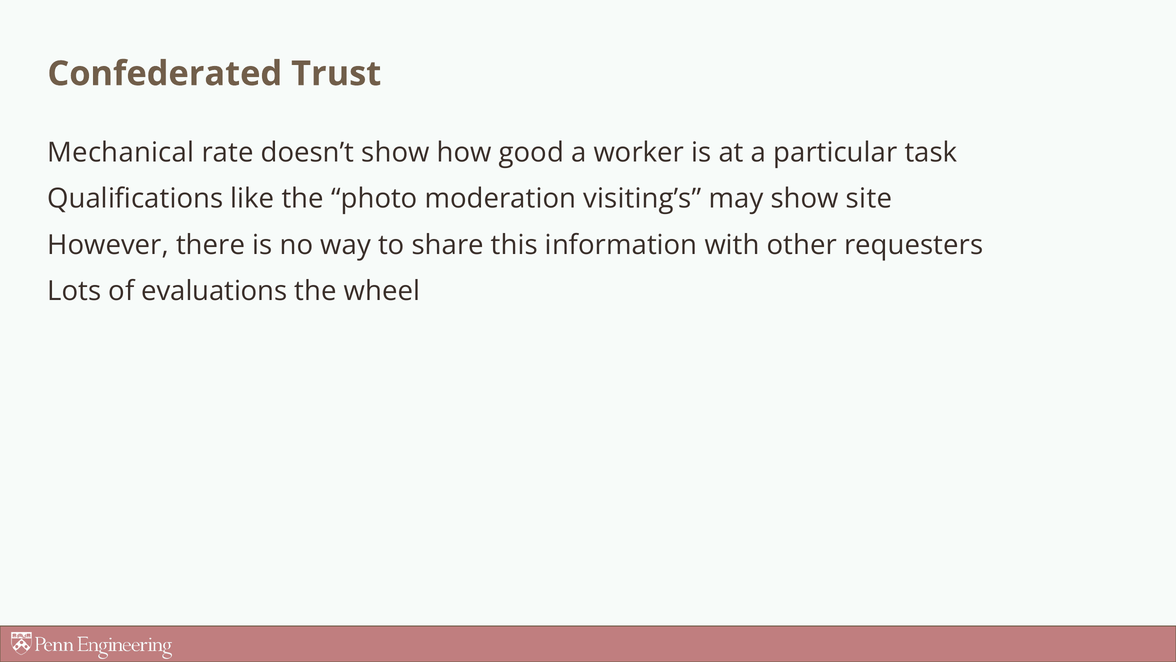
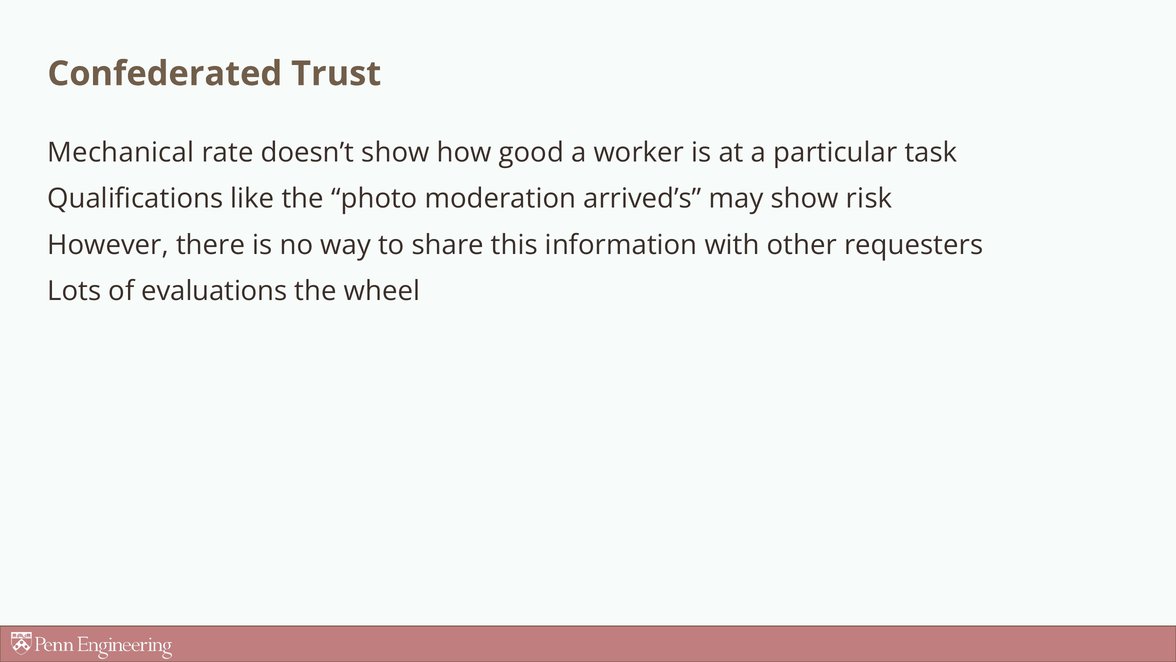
visiting’s: visiting’s -> arrived’s (642, 199)
site: site -> risk (869, 199)
